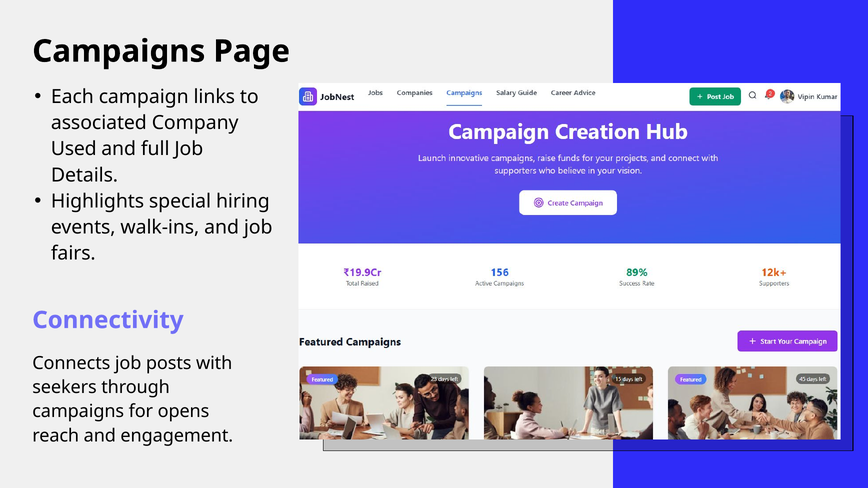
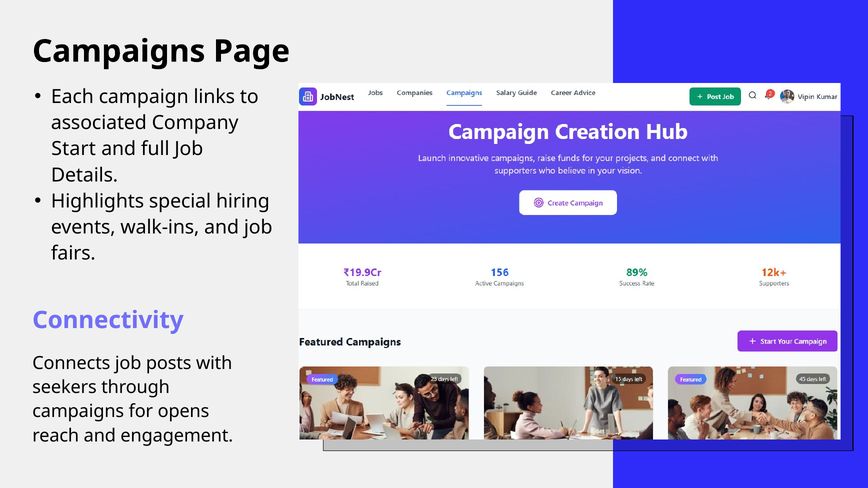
Used: Used -> Start (74, 149)
